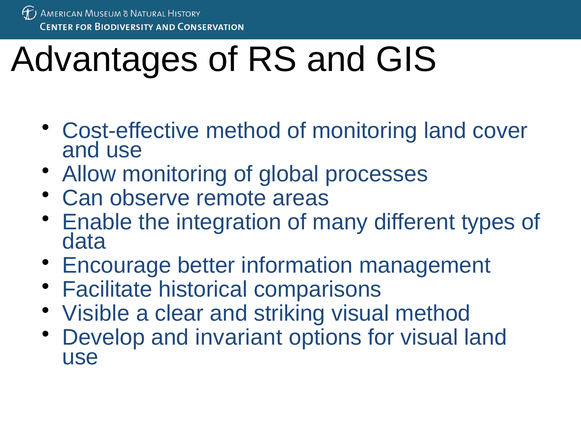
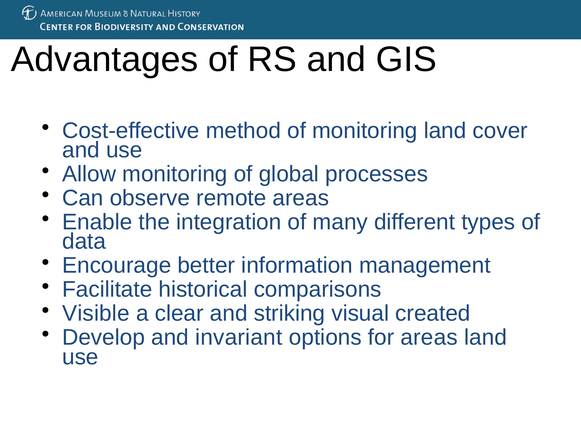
visual method: method -> created (433, 314)
for visual: visual -> areas (429, 338)
